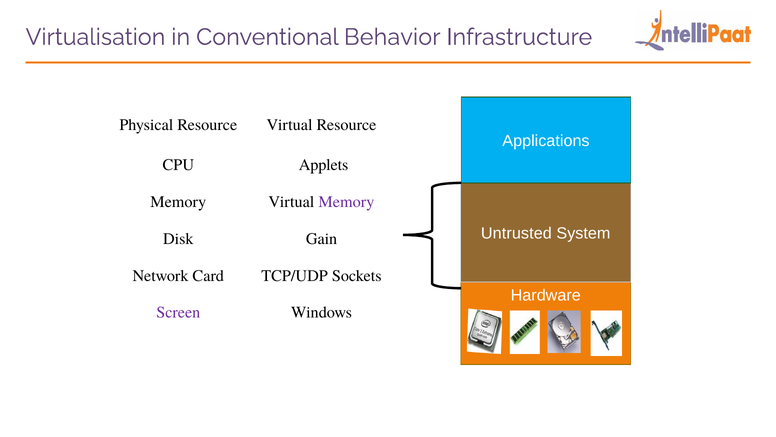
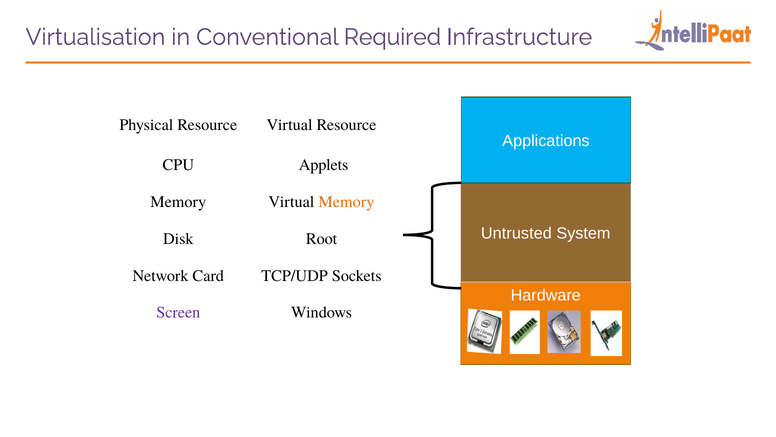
Behavior: Behavior -> Required (392, 37)
Memory colour: purple -> orange (346, 202)
Gain: Gain -> Root (322, 239)
